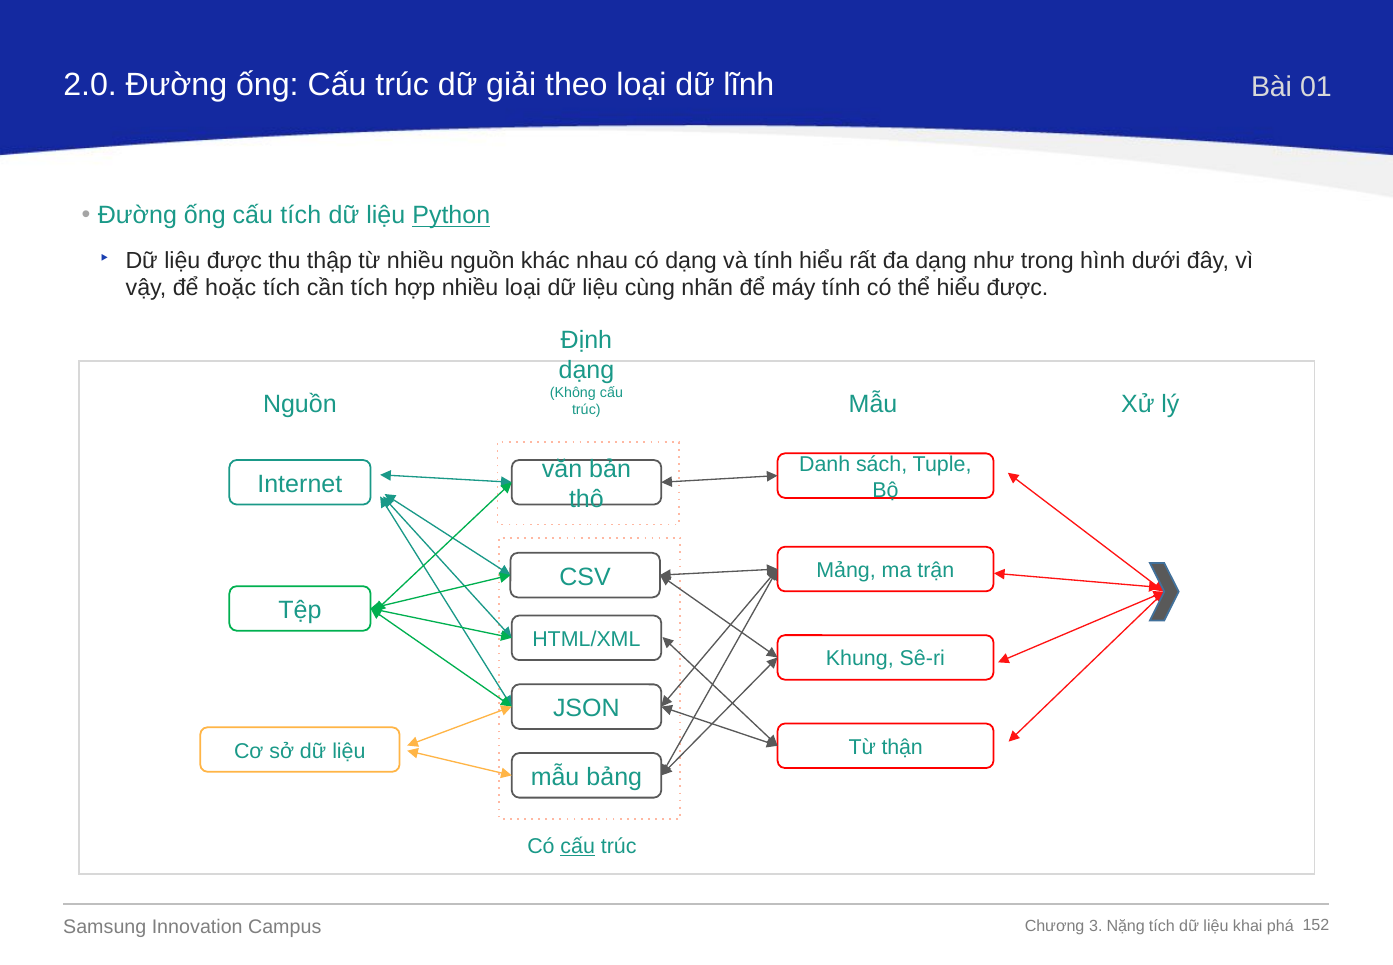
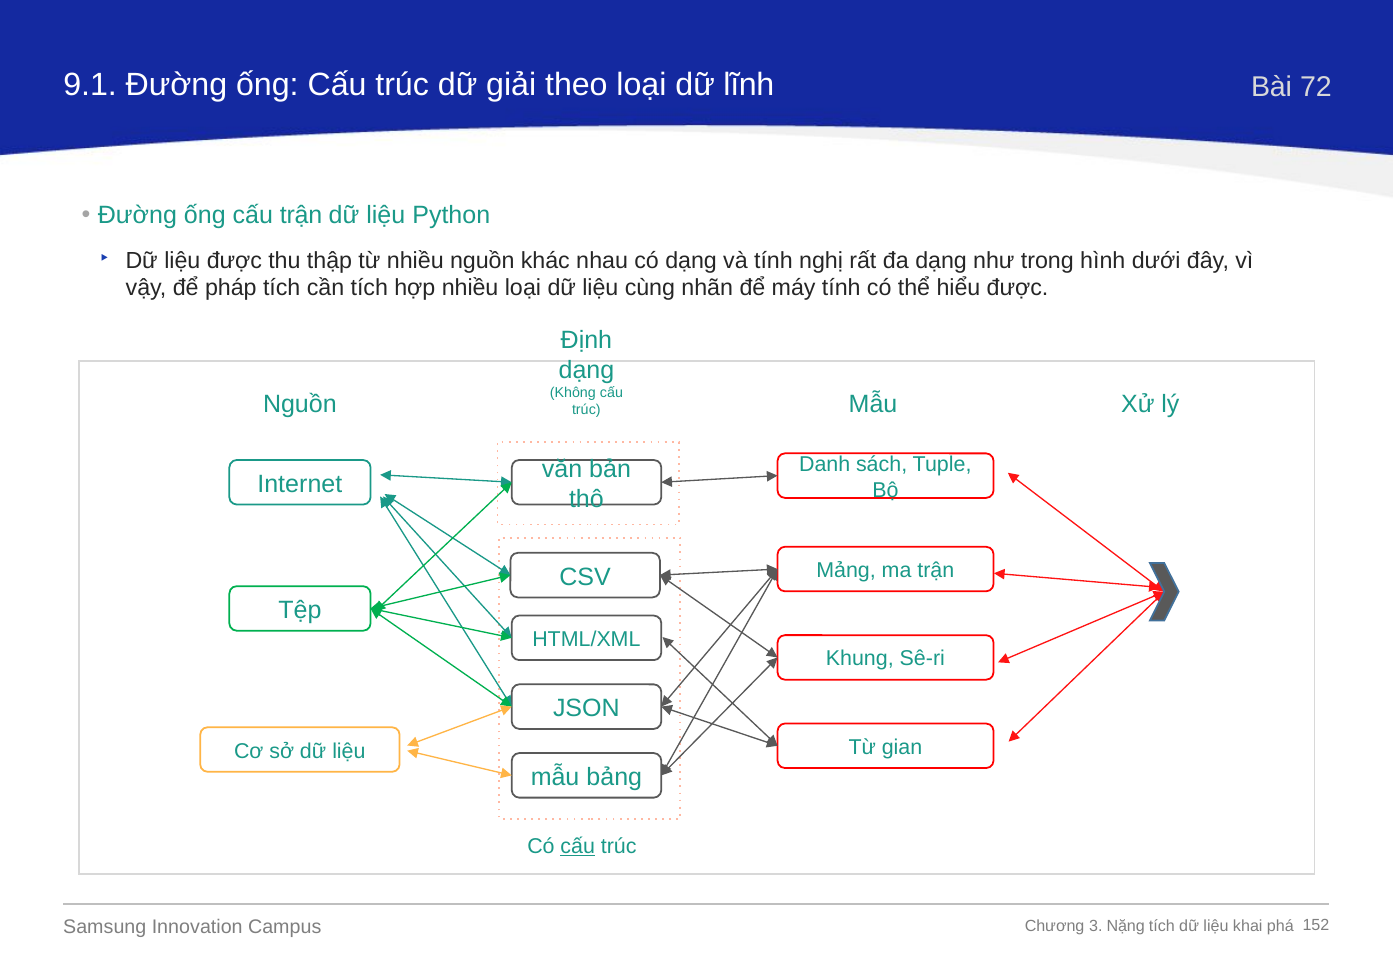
2.0: 2.0 -> 9.1 (90, 85)
01: 01 -> 72 (1316, 87)
cấu tích: tích -> trận (301, 216)
Python underline: present -> none (451, 216)
tính hiểu: hiểu -> nghị (821, 260)
hoặc: hoặc -> pháp (231, 288)
thận: thận -> gian (902, 747)
